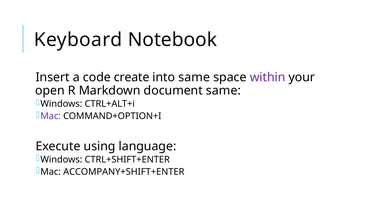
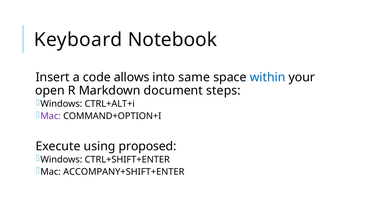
create: create -> allows (132, 77)
within colour: purple -> blue (268, 77)
document same: same -> steps (223, 90)
language: language -> proposed (148, 146)
